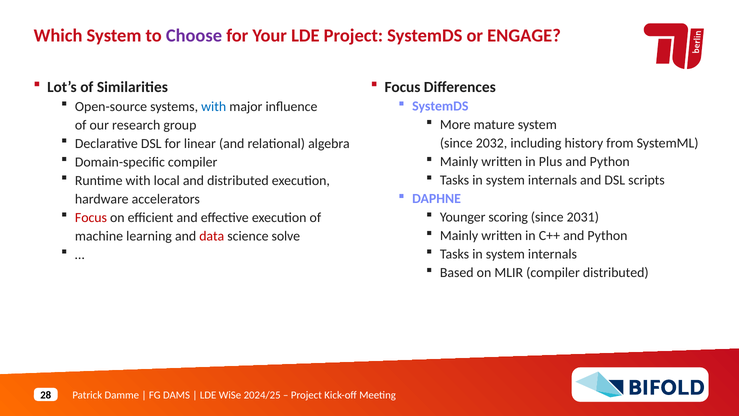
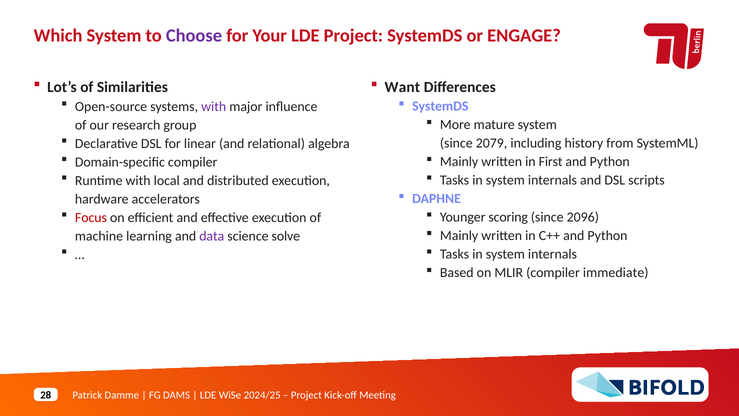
Focus: Focus -> Want (402, 87)
with colour: blue -> purple (214, 107)
2032: 2032 -> 2079 (492, 143)
Plus: Plus -> First (551, 162)
2031: 2031 -> 2096 (583, 217)
data colour: red -> purple (212, 236)
compiler distributed: distributed -> immediate (616, 273)
